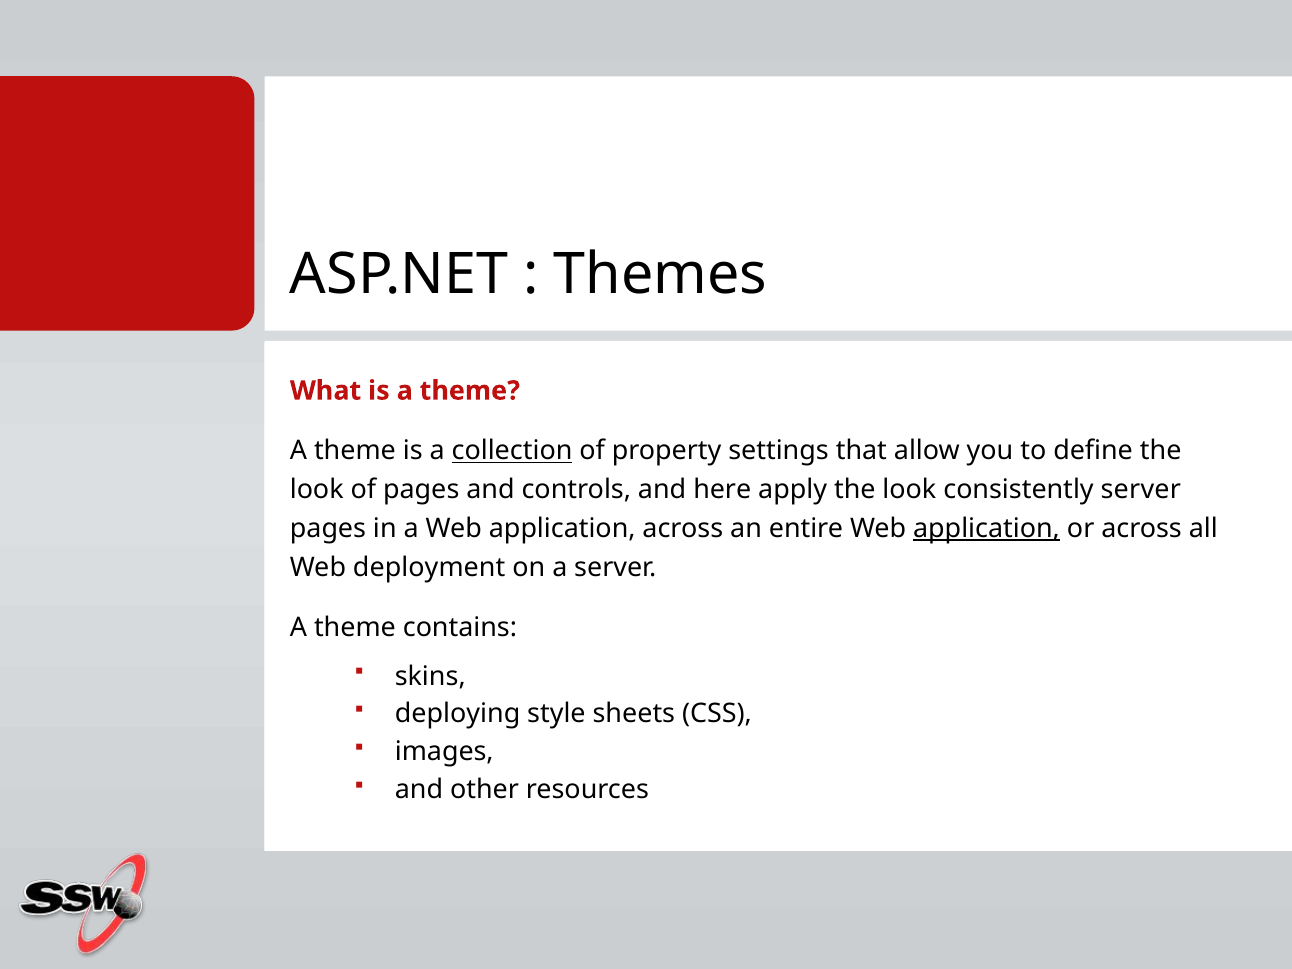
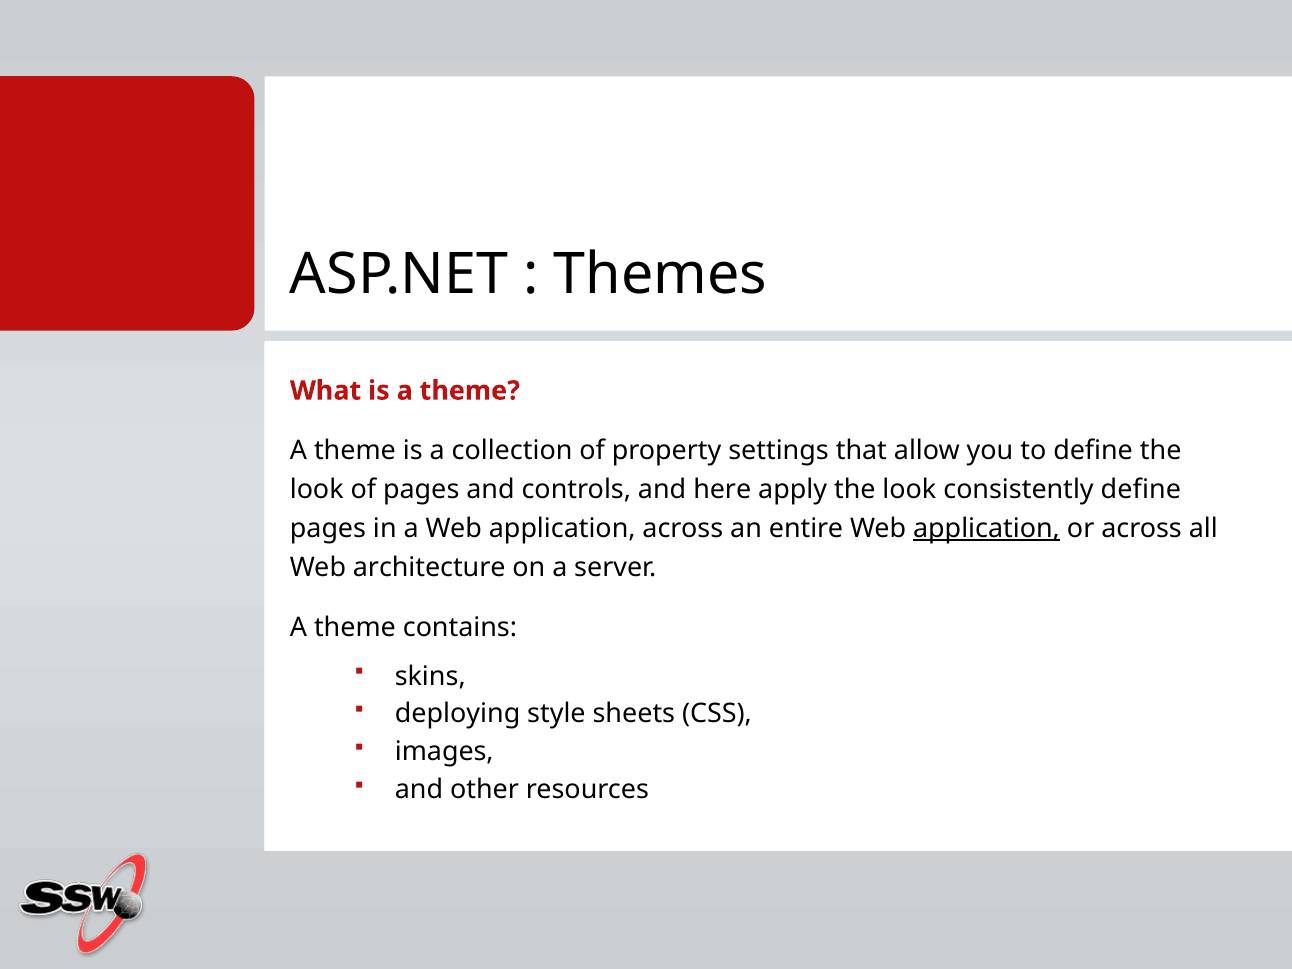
collection underline: present -> none (512, 451)
consistently server: server -> define (1141, 490)
deployment: deployment -> architecture (429, 567)
